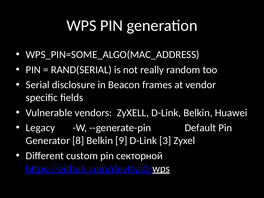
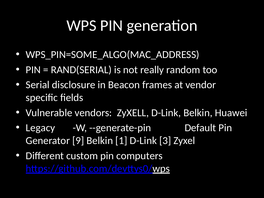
8: 8 -> 9 (78, 141)
9: 9 -> 1 (121, 141)
секторной: секторной -> computers (140, 156)
